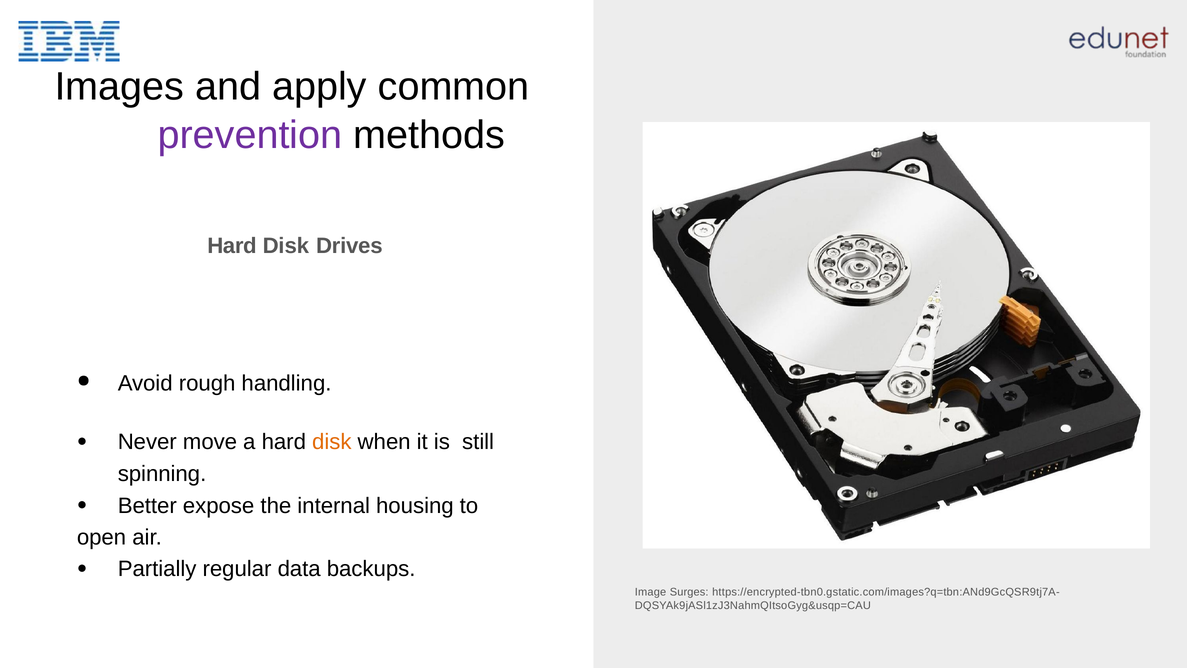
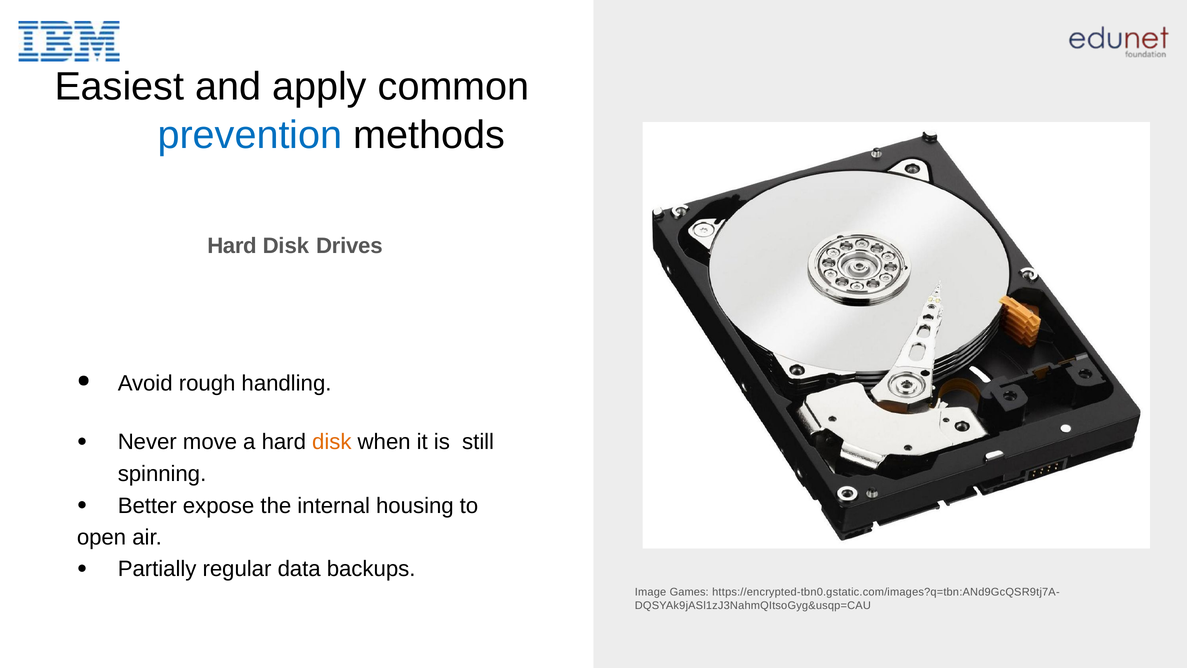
Images: Images -> Easiest (119, 87)
prevention colour: purple -> blue (250, 135)
Surges: Surges -> Games (689, 592)
